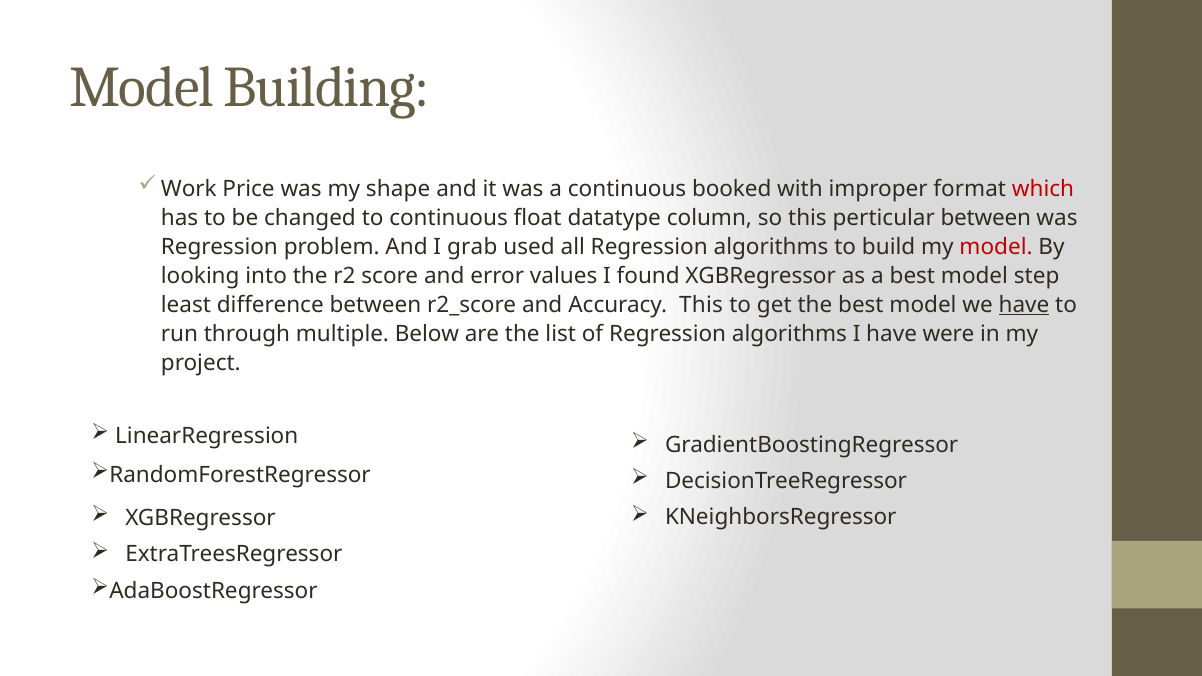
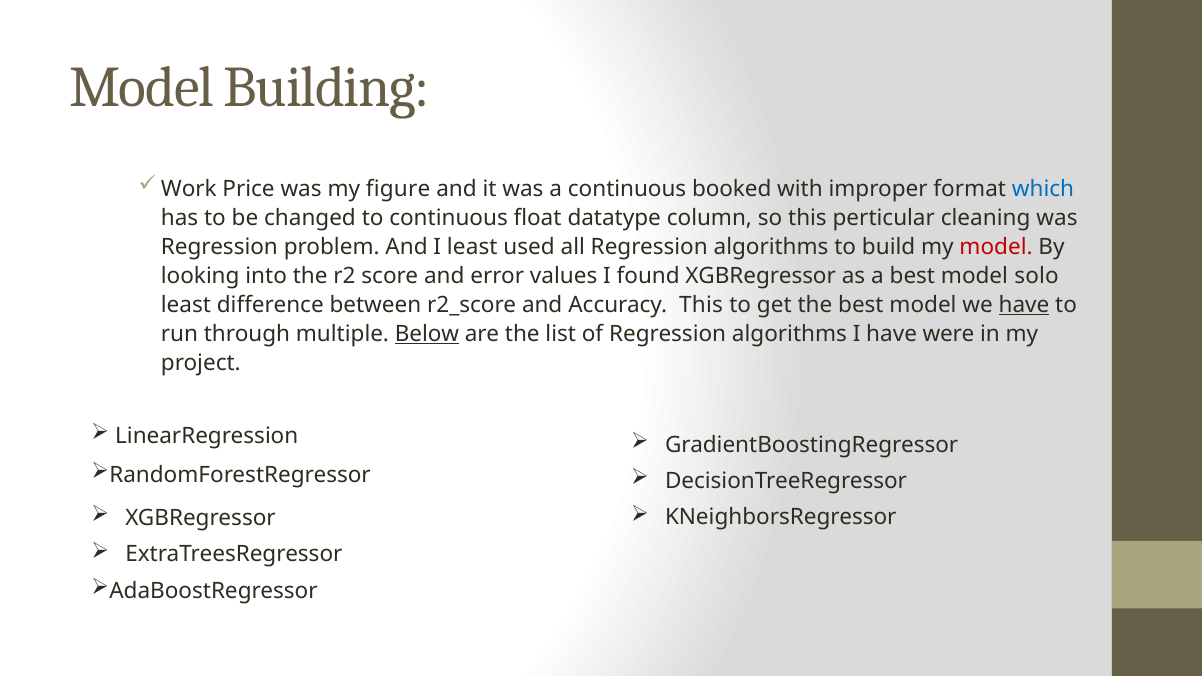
shape: shape -> figure (398, 189)
which colour: red -> blue (1043, 189)
perticular between: between -> cleaning (986, 218)
I grab: grab -> least (472, 247)
step: step -> solo (1037, 276)
Below underline: none -> present (427, 334)
